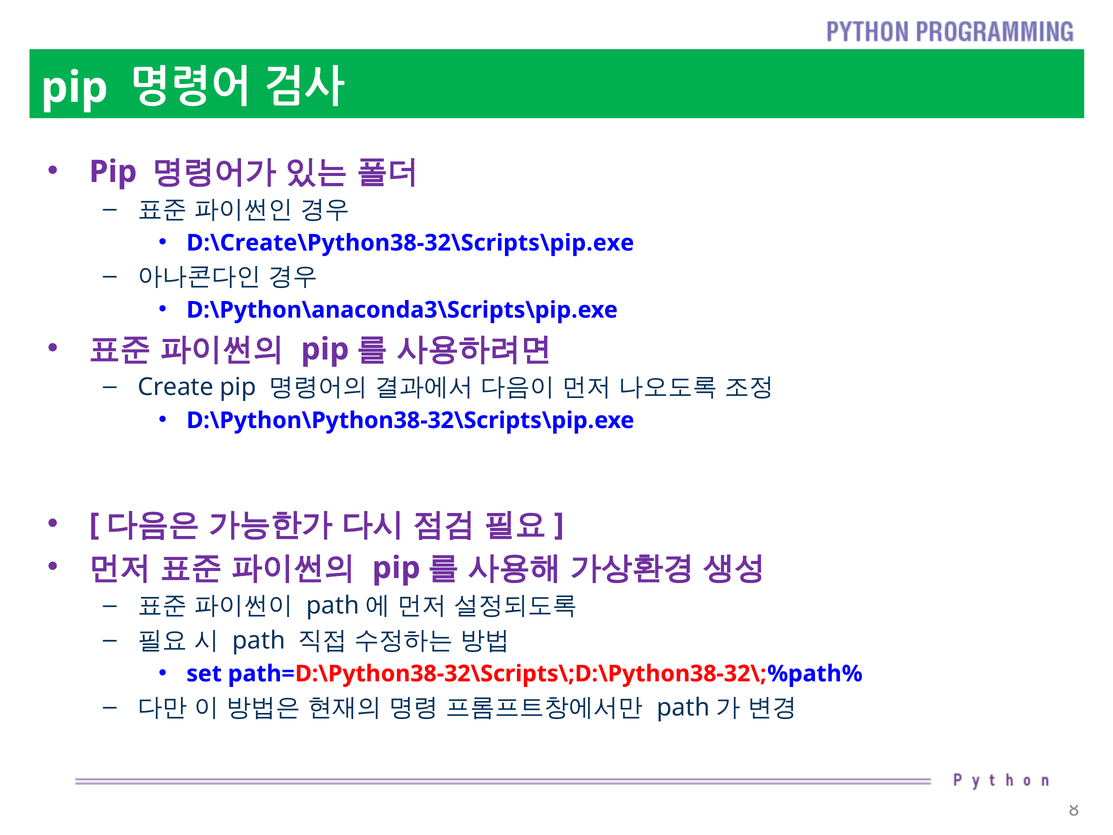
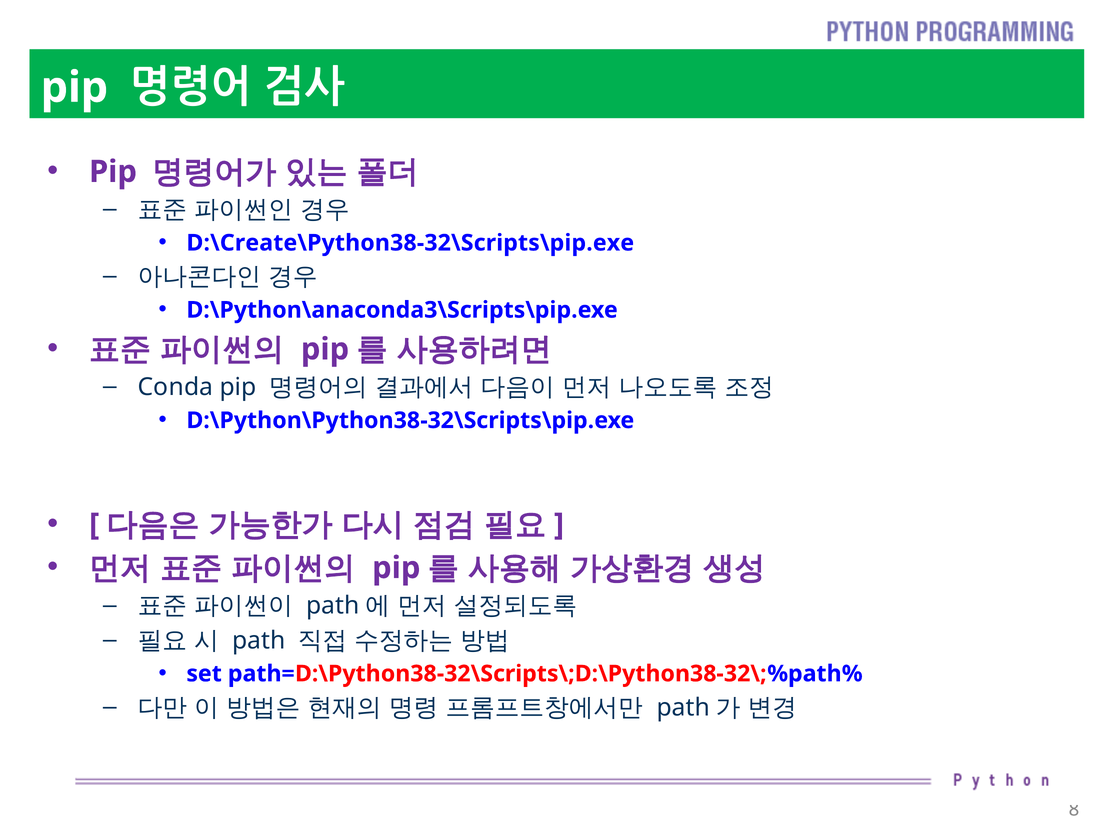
Create: Create -> Conda (175, 387)
